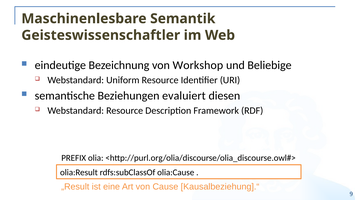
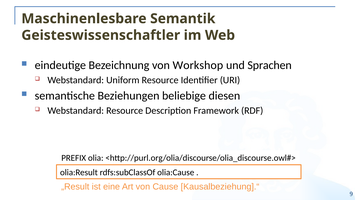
Beliebige: Beliebige -> Sprachen (270, 65)
evaluiert: evaluiert -> beliebige (184, 96)
